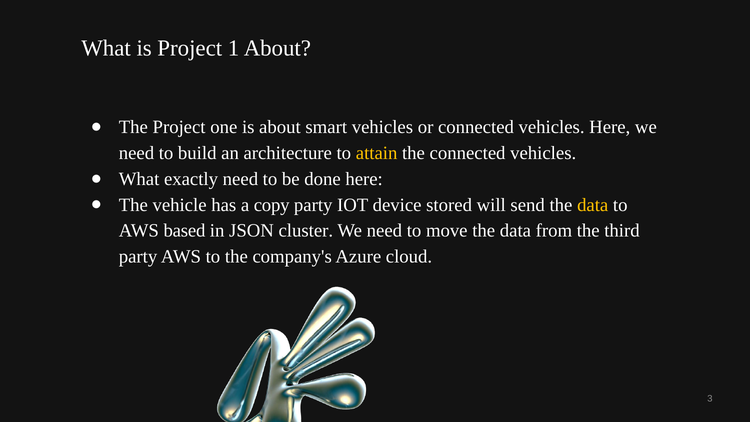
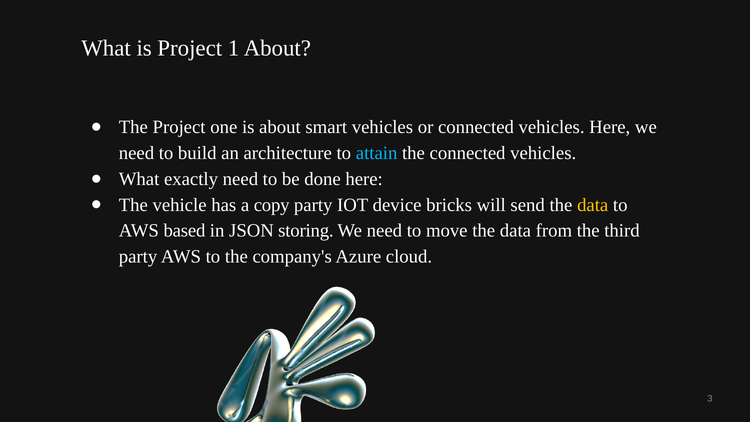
attain colour: yellow -> light blue (377, 153)
stored: stored -> bricks (449, 205)
cluster: cluster -> storing (306, 231)
